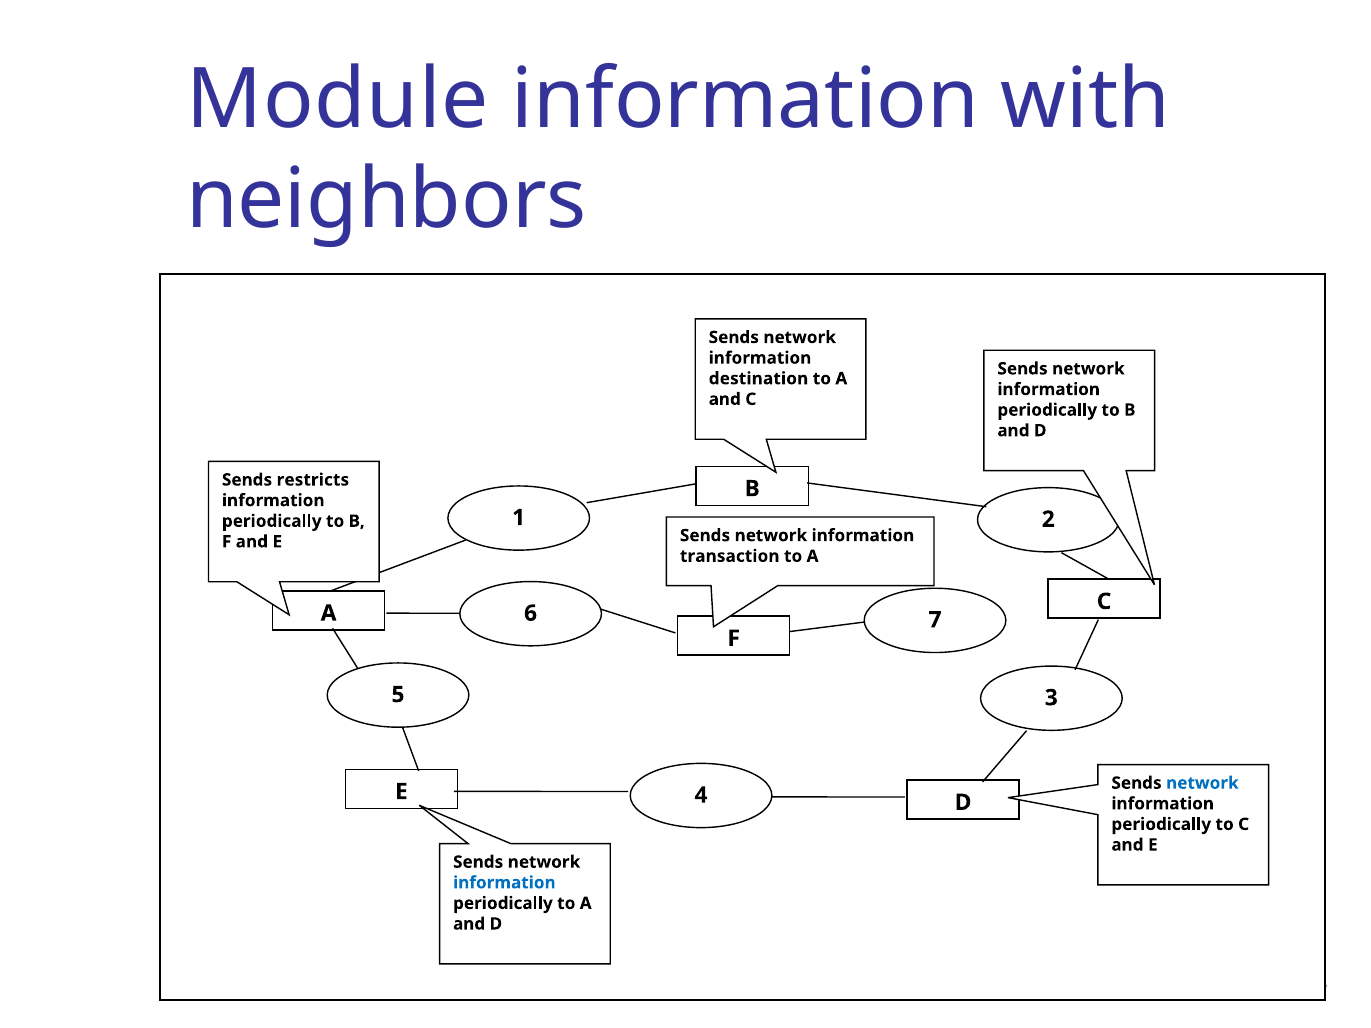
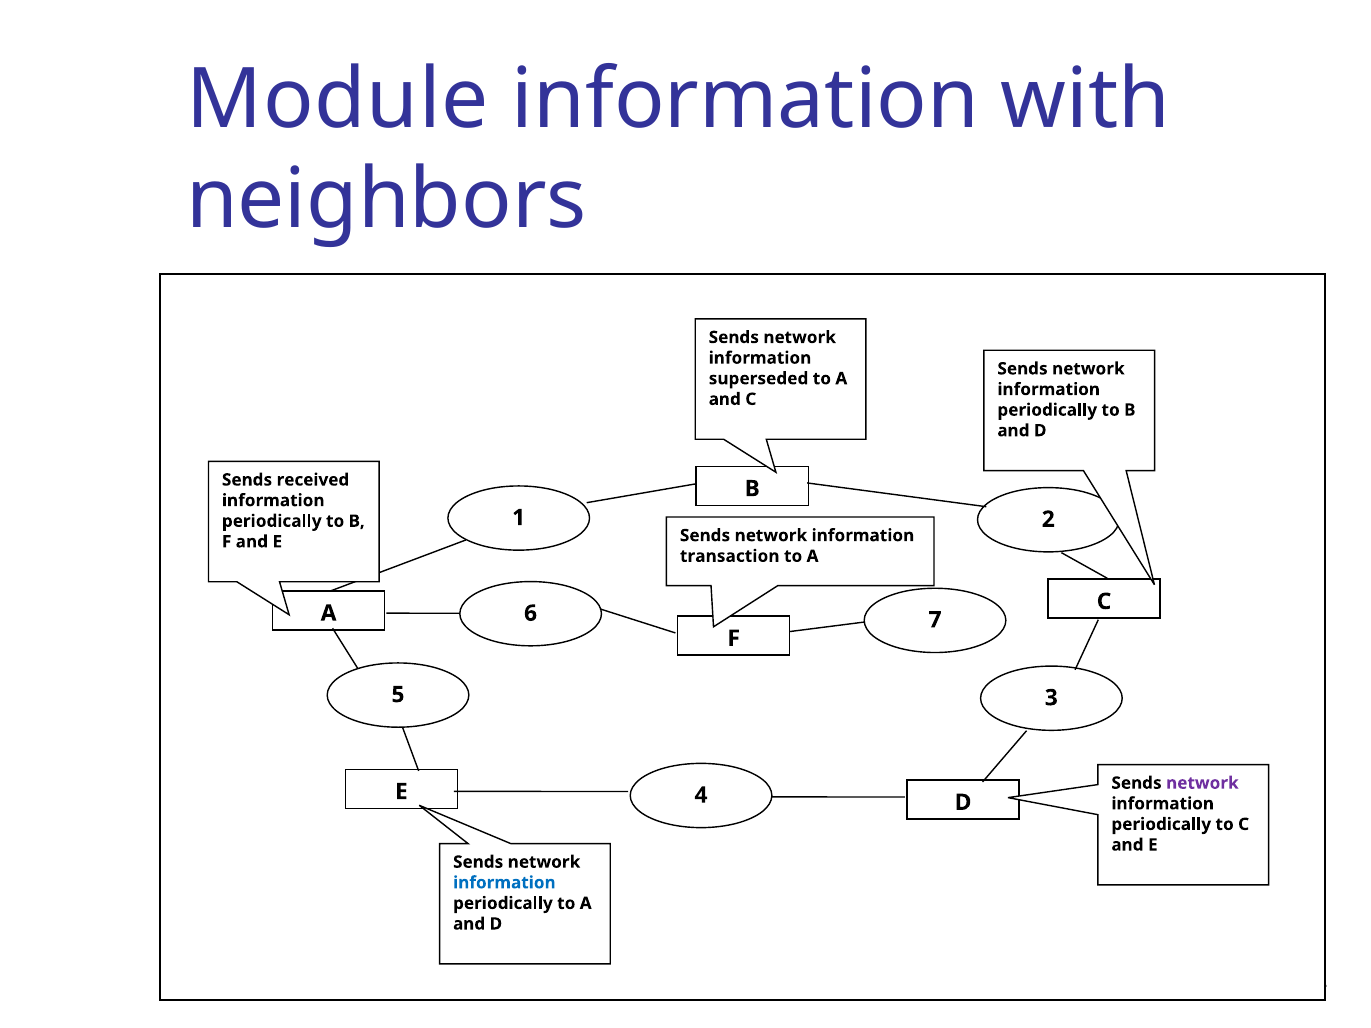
destination: destination -> superseded (759, 379)
restricts: restricts -> received (313, 480)
network colour: blue -> purple (1202, 783)
